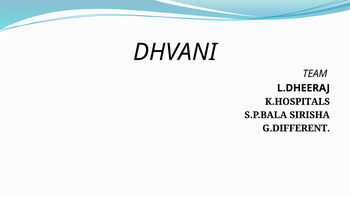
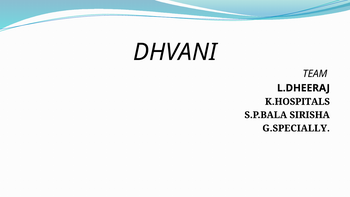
G.DIFFERENT: G.DIFFERENT -> G.SPECIALLY (296, 128)
